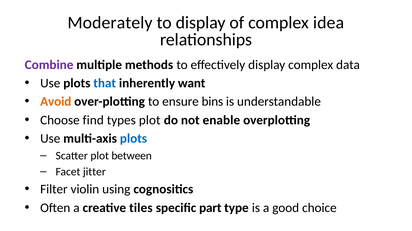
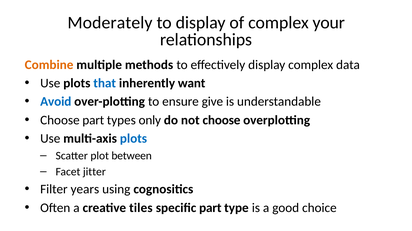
idea: idea -> your (329, 23)
Combine colour: purple -> orange (49, 65)
Avoid colour: orange -> blue (56, 102)
bins: bins -> give (212, 102)
Choose find: find -> part (93, 121)
types plot: plot -> only (150, 121)
not enable: enable -> choose (222, 121)
violin: violin -> years (85, 190)
